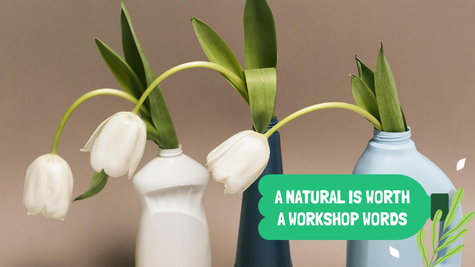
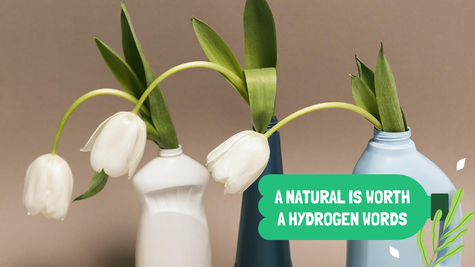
WORKSHOP: WORKSHOP -> HYDROGEN (324, 220)
